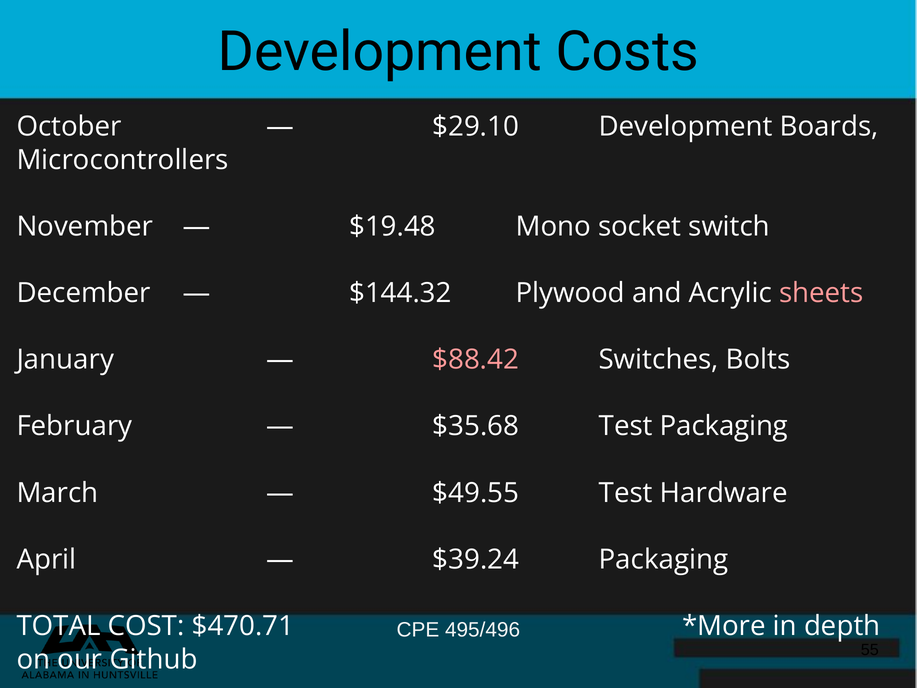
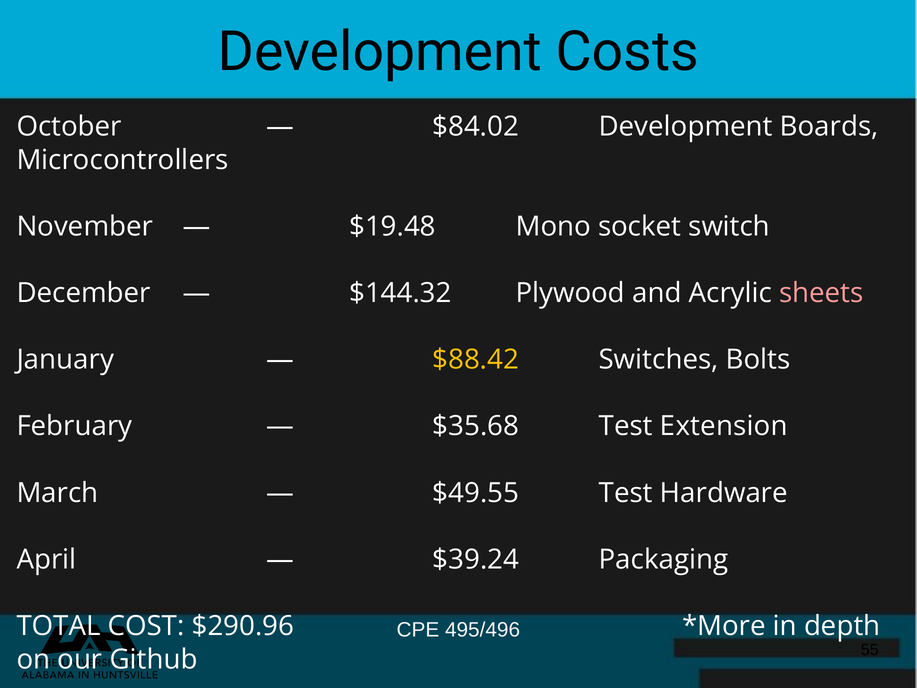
$29.10: $29.10 -> $84.02 (476, 127)
$88.42 colour: pink -> yellow (476, 360)
Test Packaging: Packaging -> Extension (724, 426)
$470.71: $470.71 -> $290.96 (243, 626)
